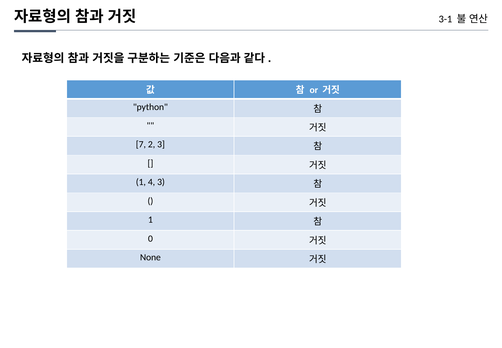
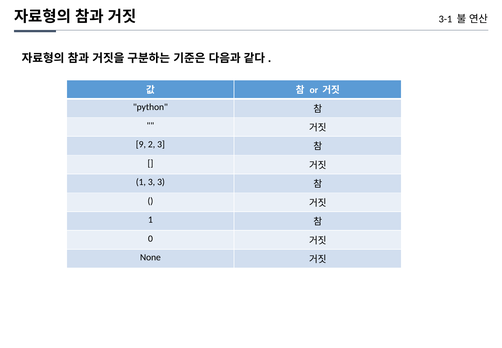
7: 7 -> 9 (141, 144)
1 4: 4 -> 3 (152, 182)
